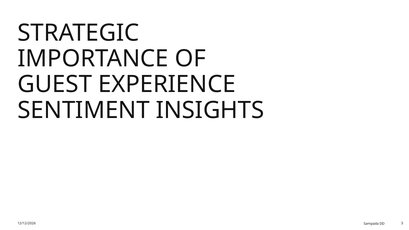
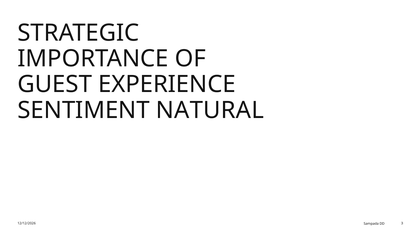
INSIGHTS: INSIGHTS -> NATURAL (210, 110)
